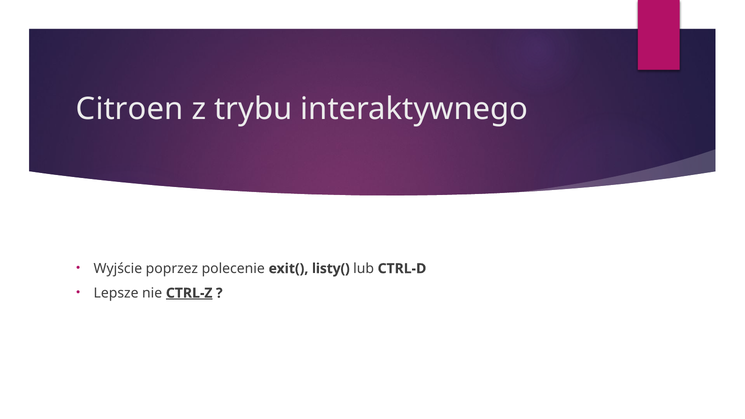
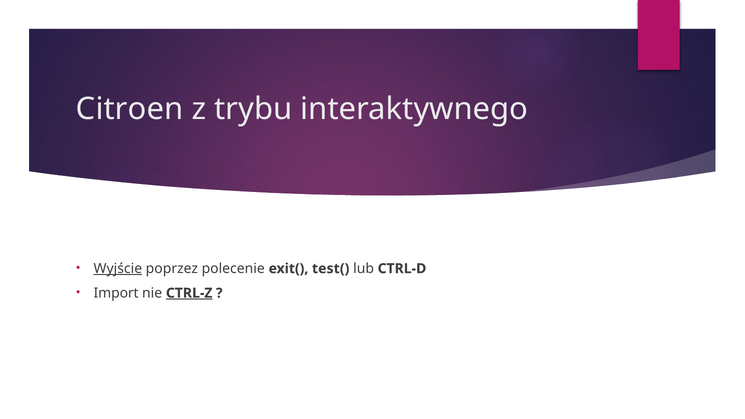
Wyjście underline: none -> present (118, 269)
listy(: listy( -> test( (331, 269)
Lepsze: Lepsze -> Import (116, 293)
